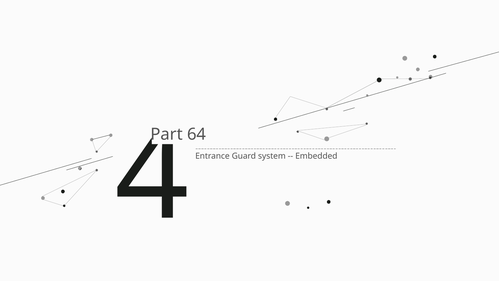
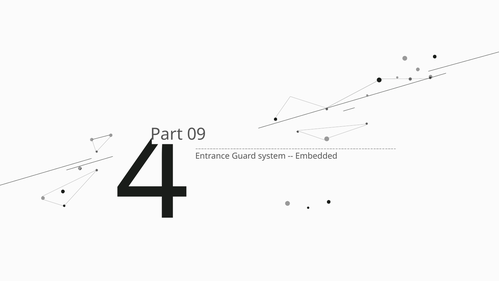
64: 64 -> 09 (197, 134)
